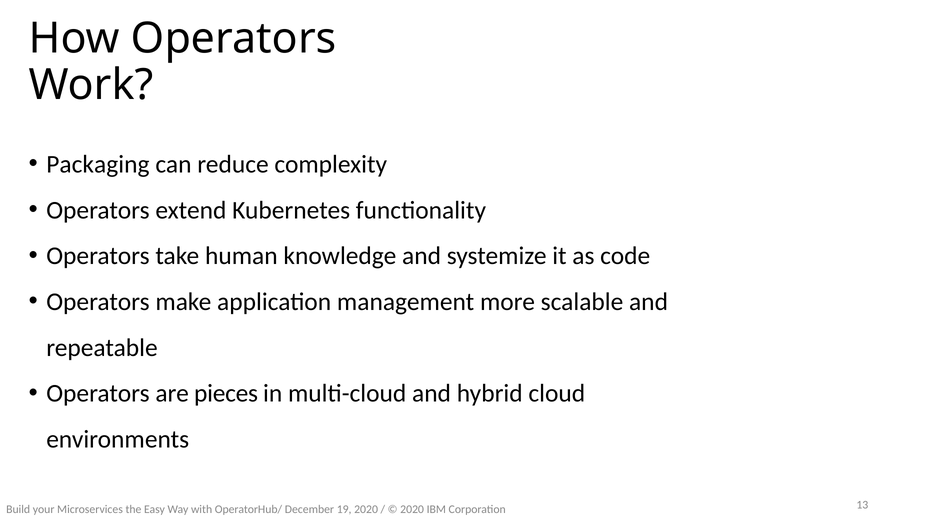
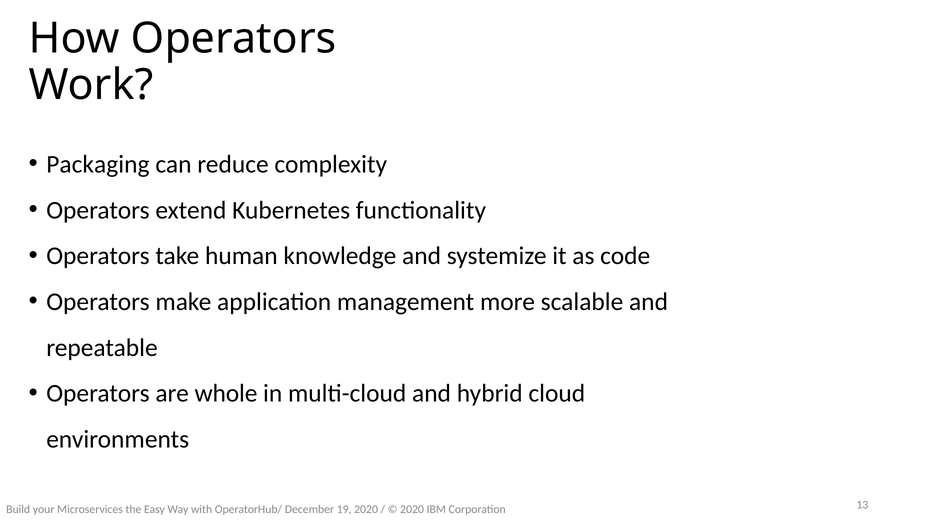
pieces: pieces -> whole (226, 393)
